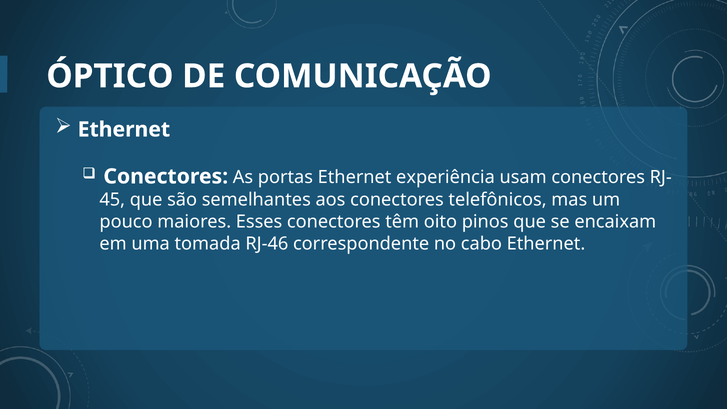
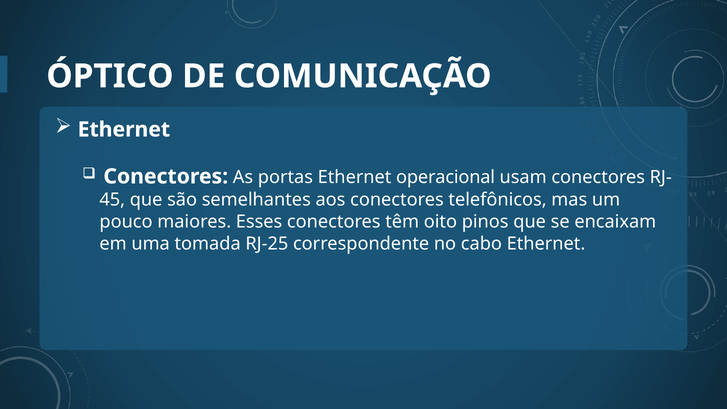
experiência: experiência -> operacional (446, 177)
RJ-46: RJ-46 -> RJ-25 (267, 244)
